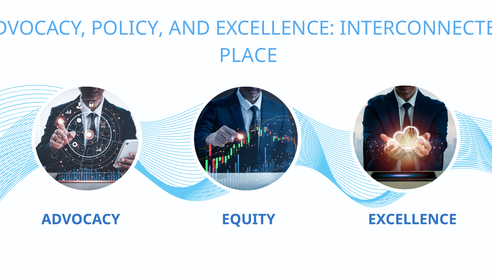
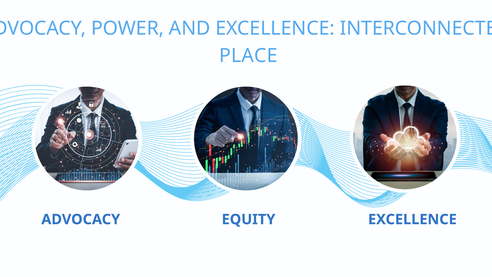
POLICY: POLICY -> POWER (128, 28)
